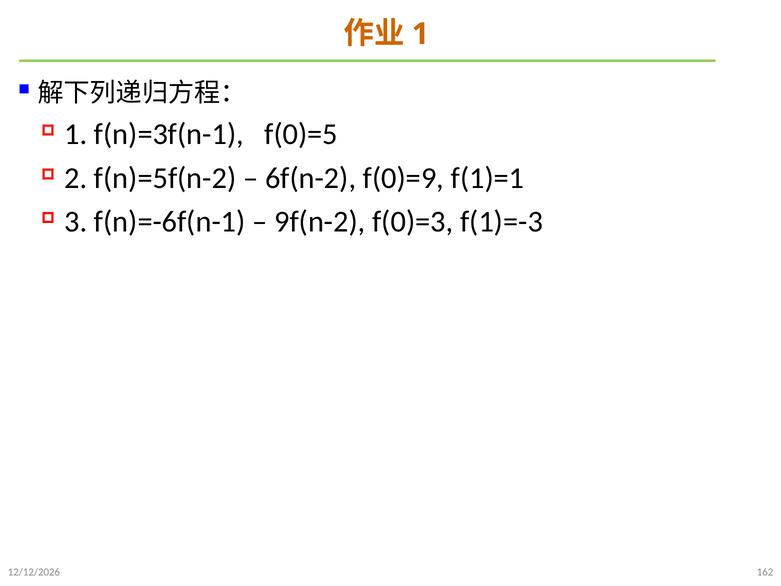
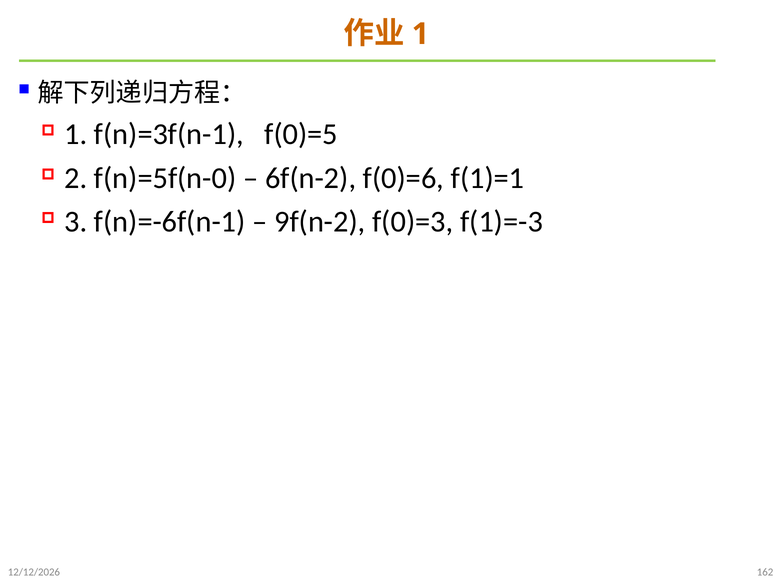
f(n)=5f(n-2: f(n)=5f(n-2 -> f(n)=5f(n-0 (165, 178)
f(0)=9: f(0)=9 -> f(0)=6 (403, 178)
